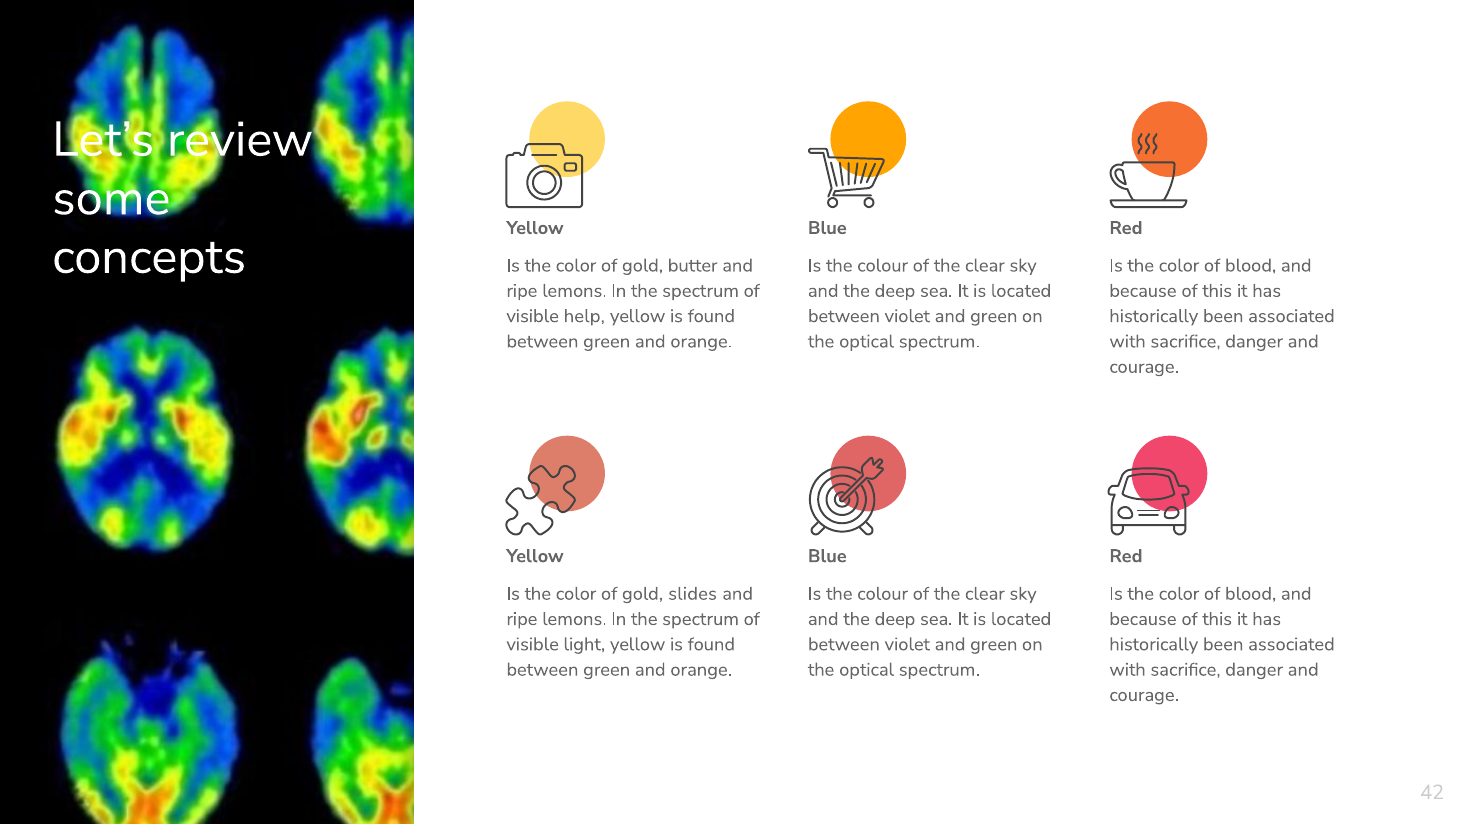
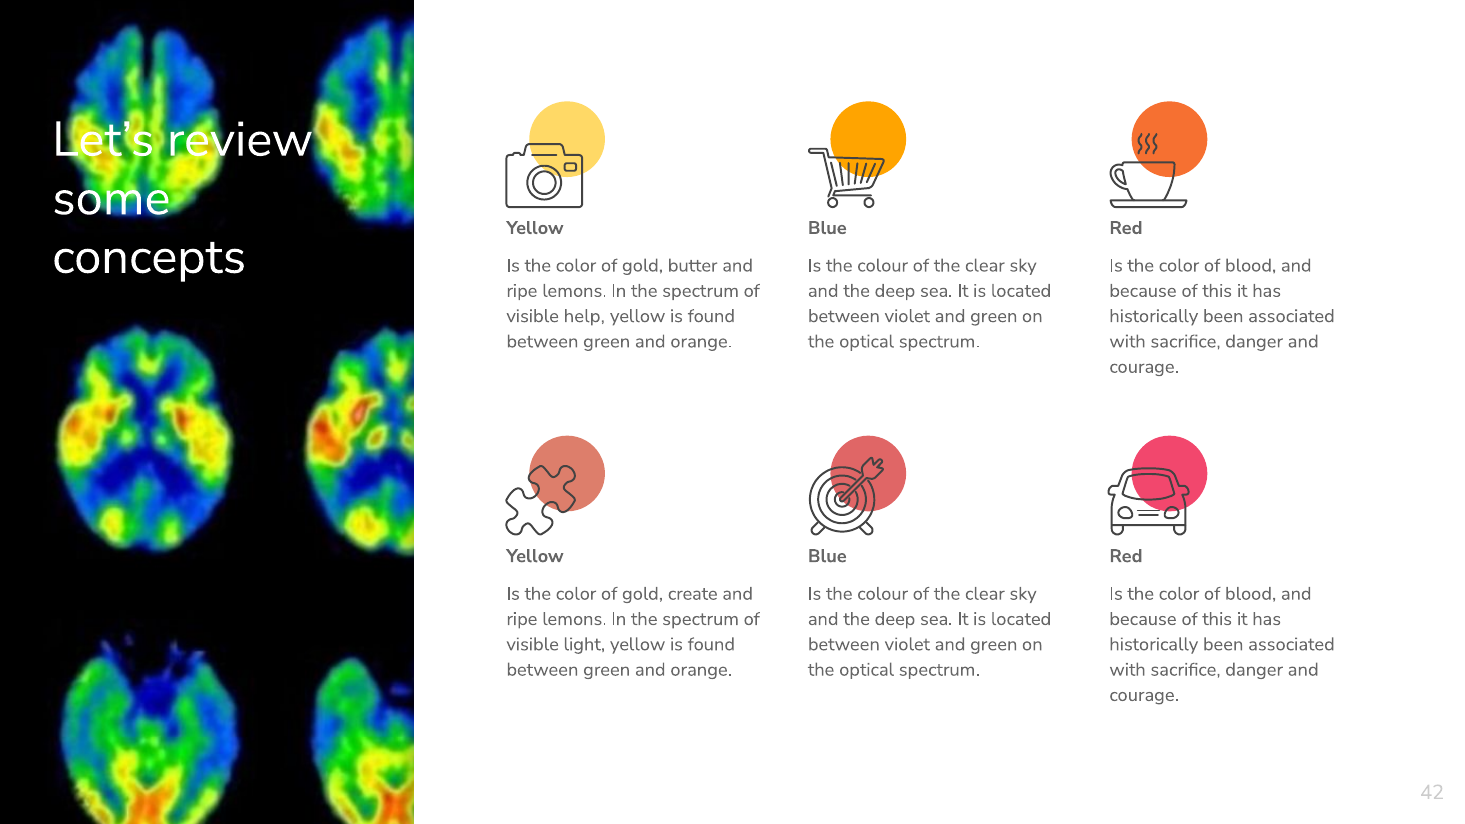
slides: slides -> create (693, 594)
